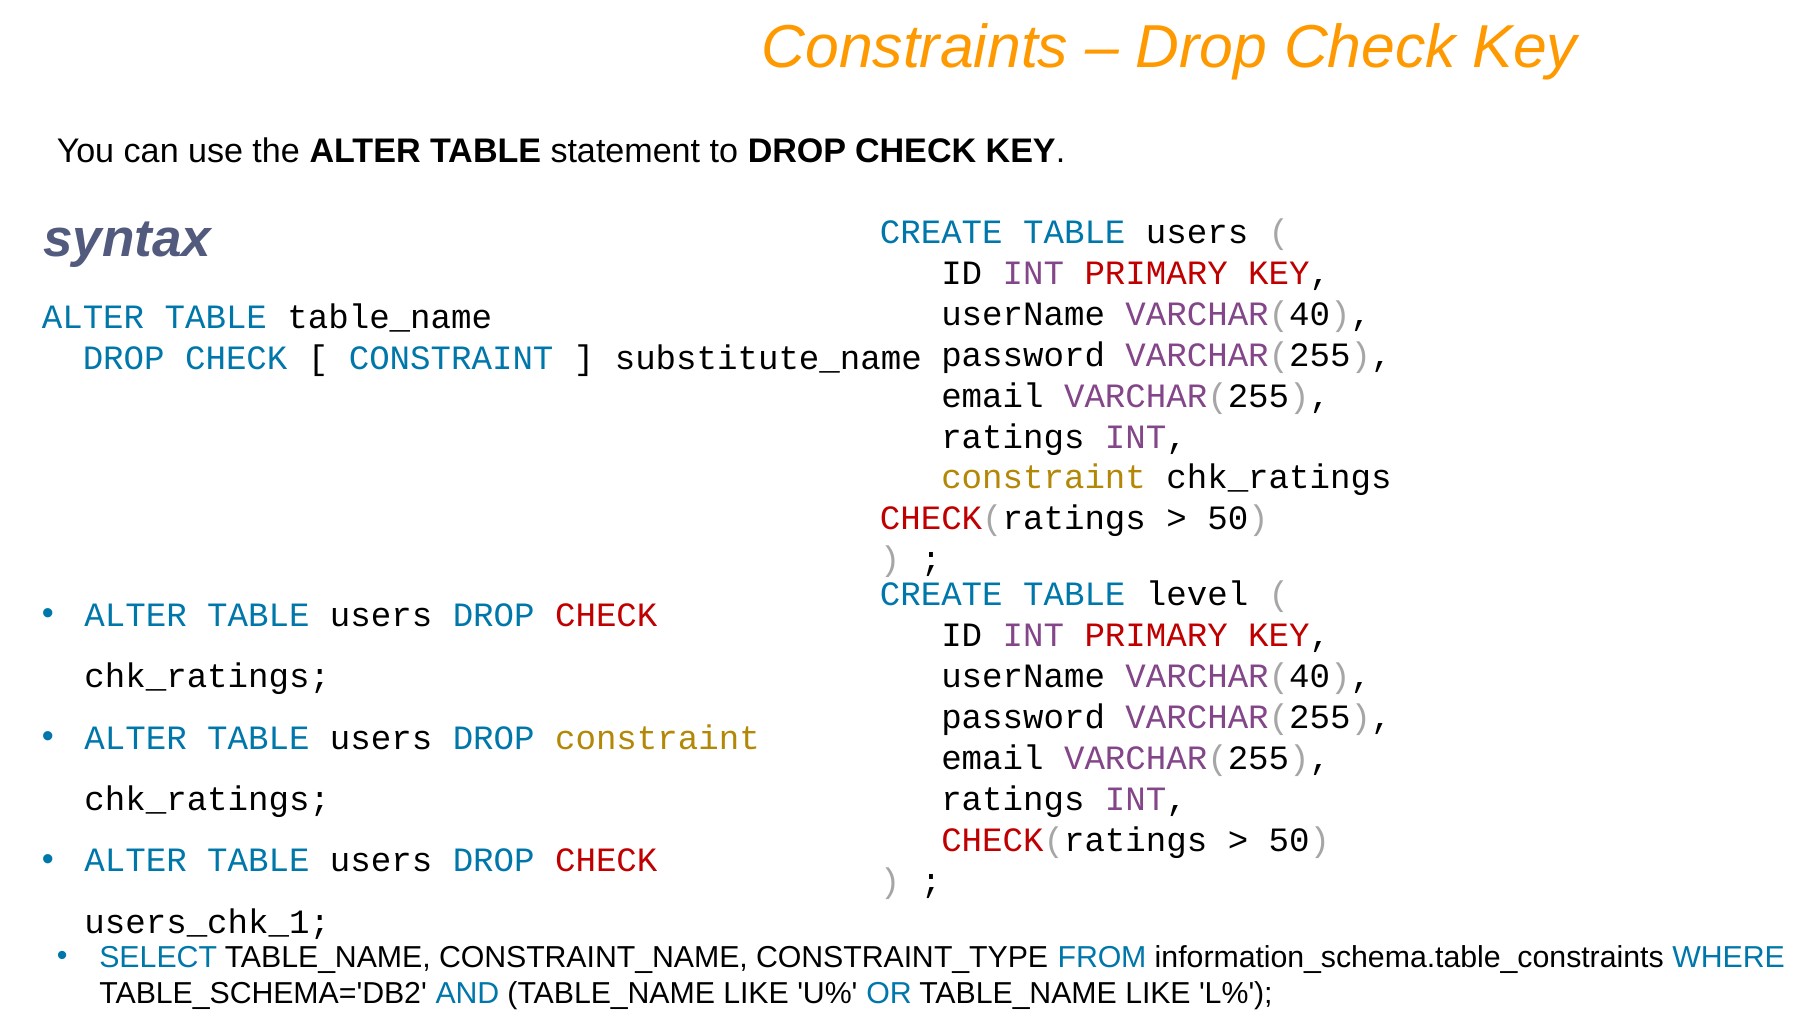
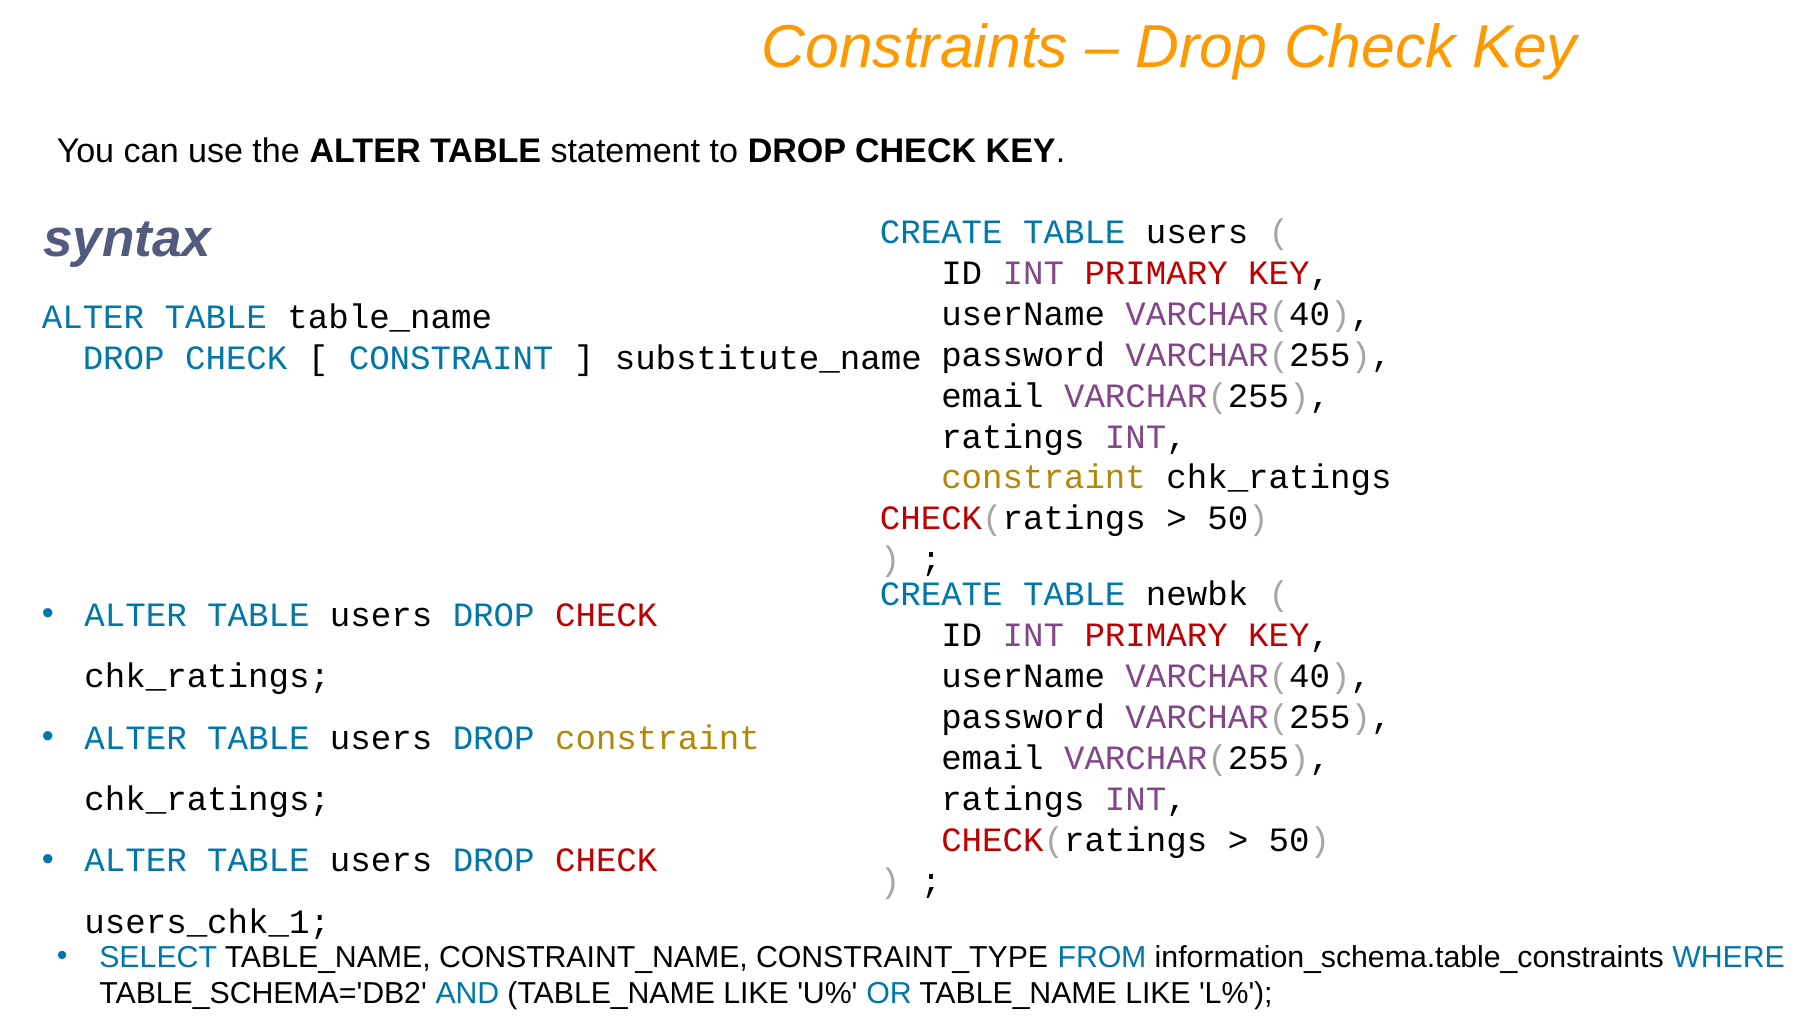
level: level -> newbk (1197, 595)
